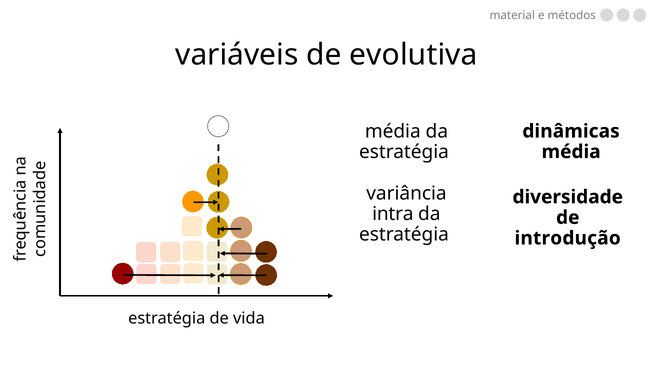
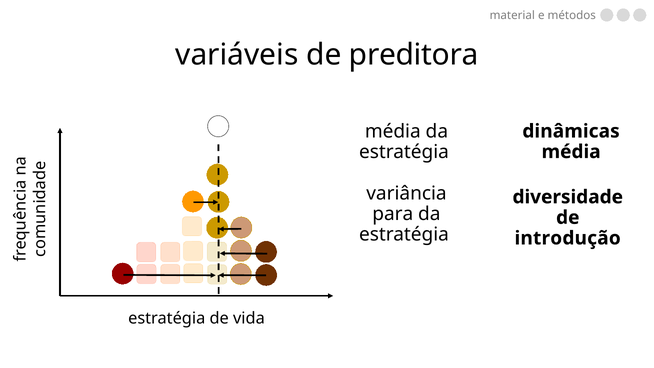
evolutiva: evolutiva -> preditora (414, 55)
intra: intra -> para (393, 214)
